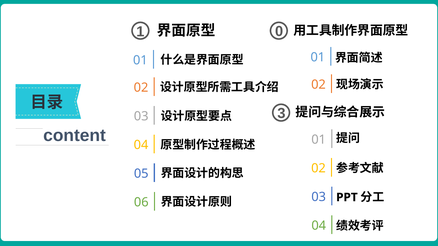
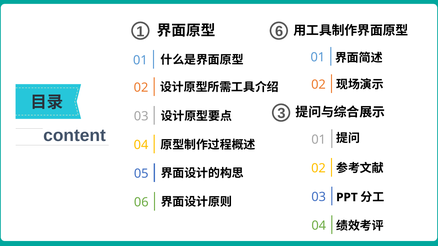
0: 0 -> 6 (279, 31)
